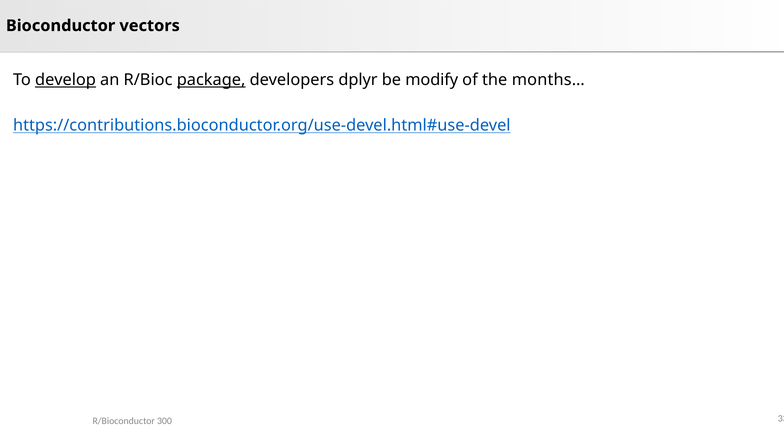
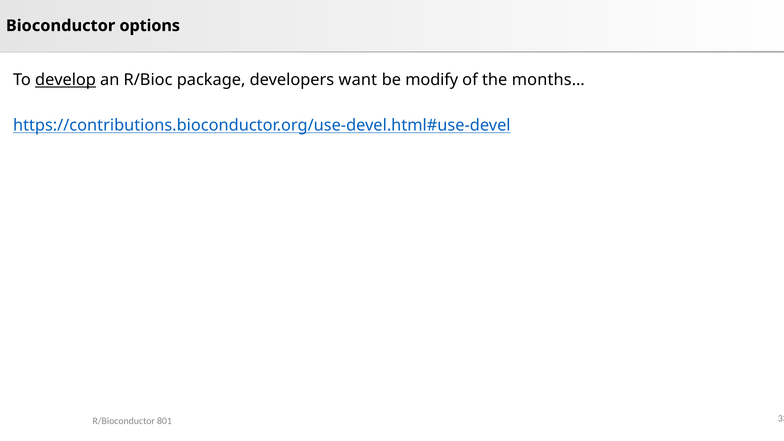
vectors: vectors -> options (150, 26)
package underline: present -> none (211, 80)
dplyr: dplyr -> want (358, 80)
300: 300 -> 801 (164, 421)
